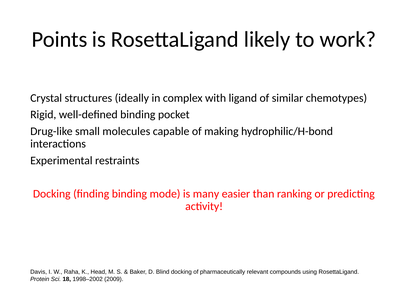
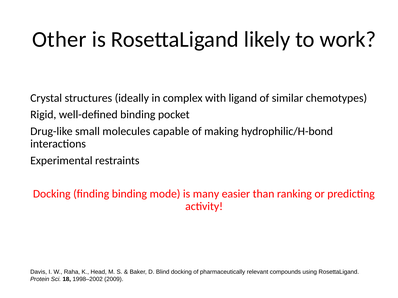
Points: Points -> Other (59, 40)
